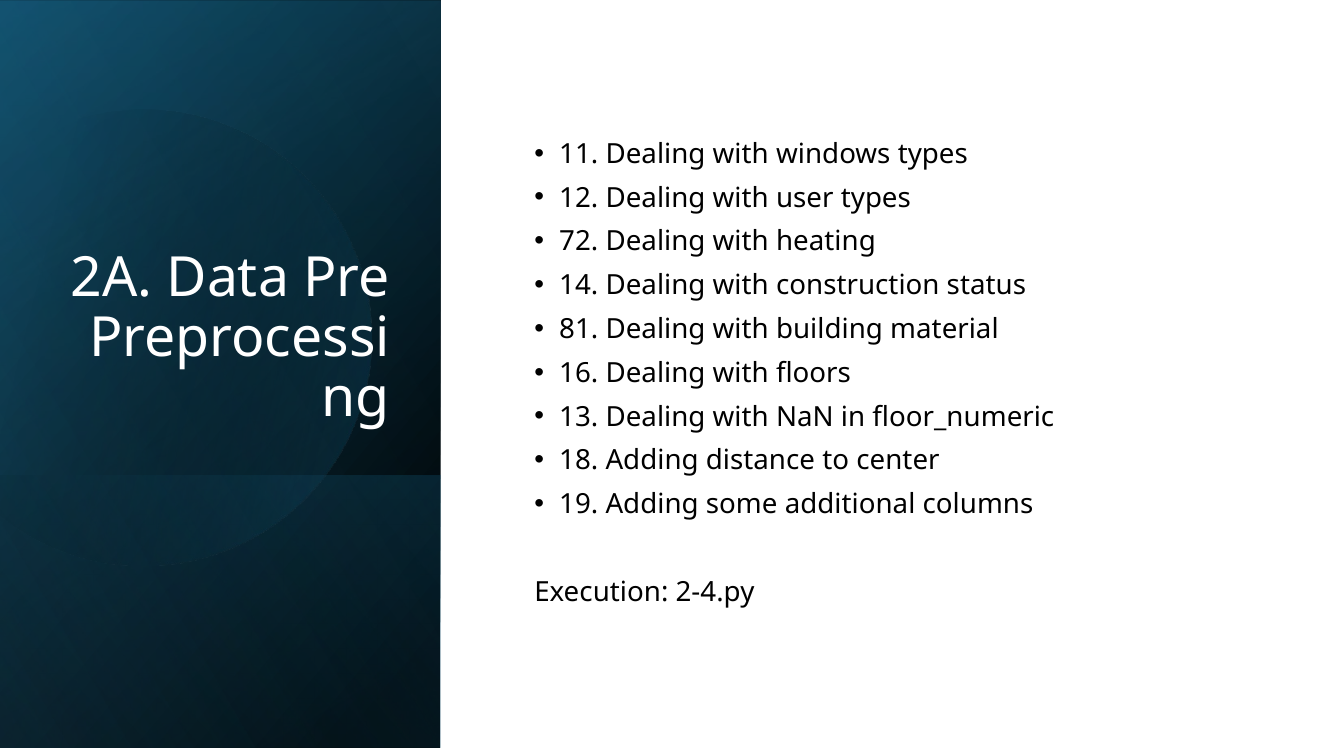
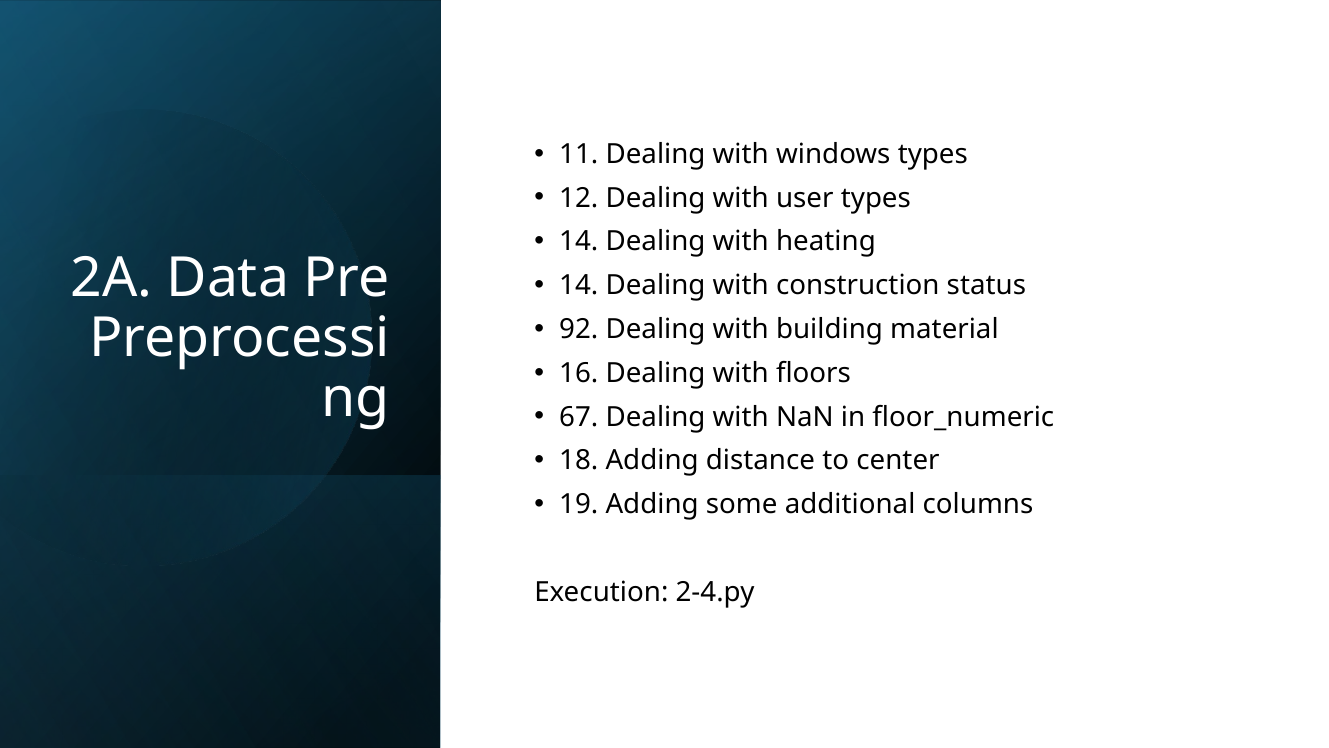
72: 72 -> 14 (579, 242)
81: 81 -> 92 (579, 329)
13: 13 -> 67 (579, 417)
